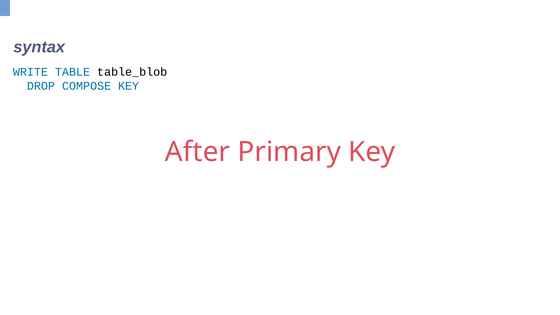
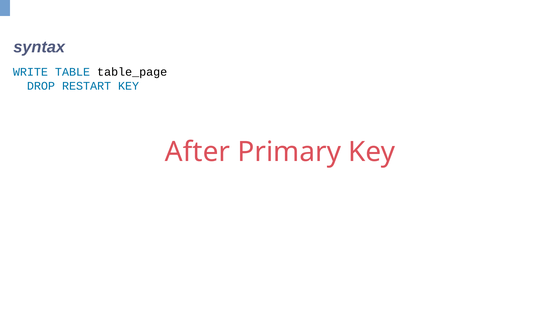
table_blob: table_blob -> table_page (132, 72)
COMPOSE: COMPOSE -> RESTART (87, 86)
